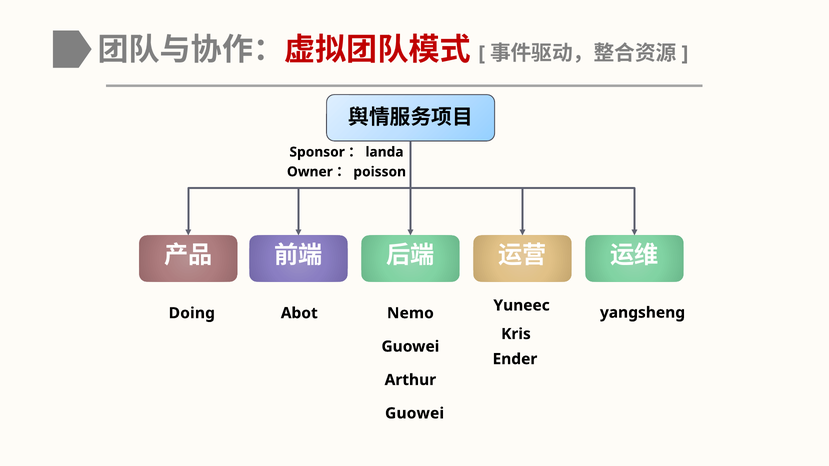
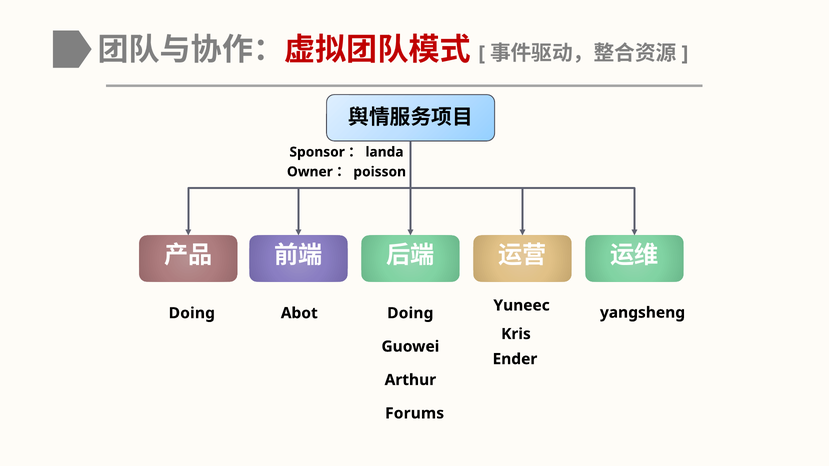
Abot Nemo: Nemo -> Doing (410, 313)
Guowei: Guowei -> Forums (415, 414)
